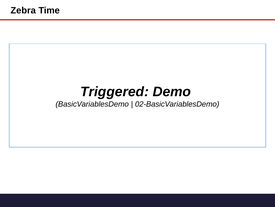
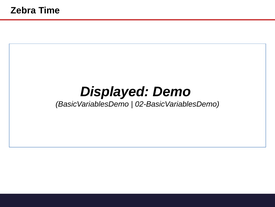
Triggered: Triggered -> Displayed (115, 91)
